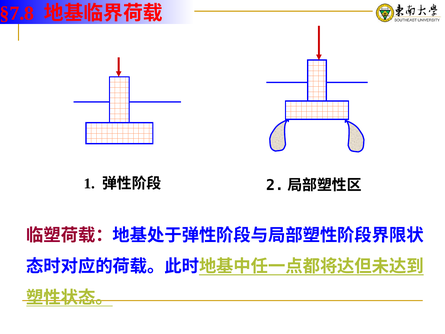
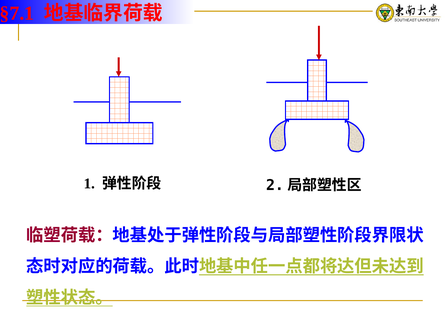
§7.8: §7.8 -> §7.1 (17, 13)
